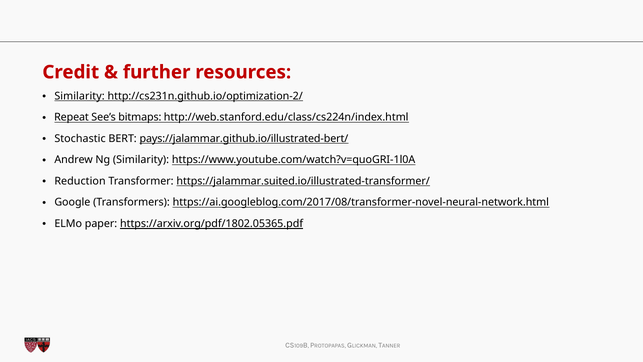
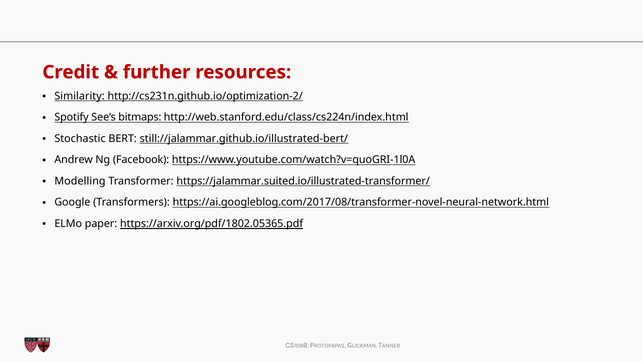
Repeat: Repeat -> Spotify (72, 117)
pays://jalammar.github.io/illustrated-bert/: pays://jalammar.github.io/illustrated-bert/ -> still://jalammar.github.io/illustrated-bert/ (244, 138)
Ng Similarity: Similarity -> Facebook (141, 160)
Reduction: Reduction -> Modelling (80, 181)
